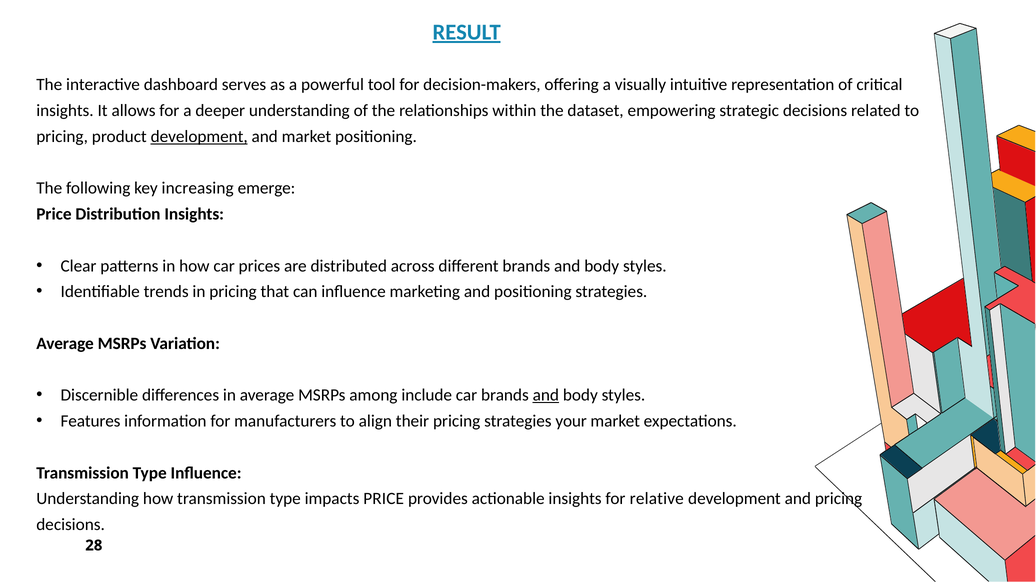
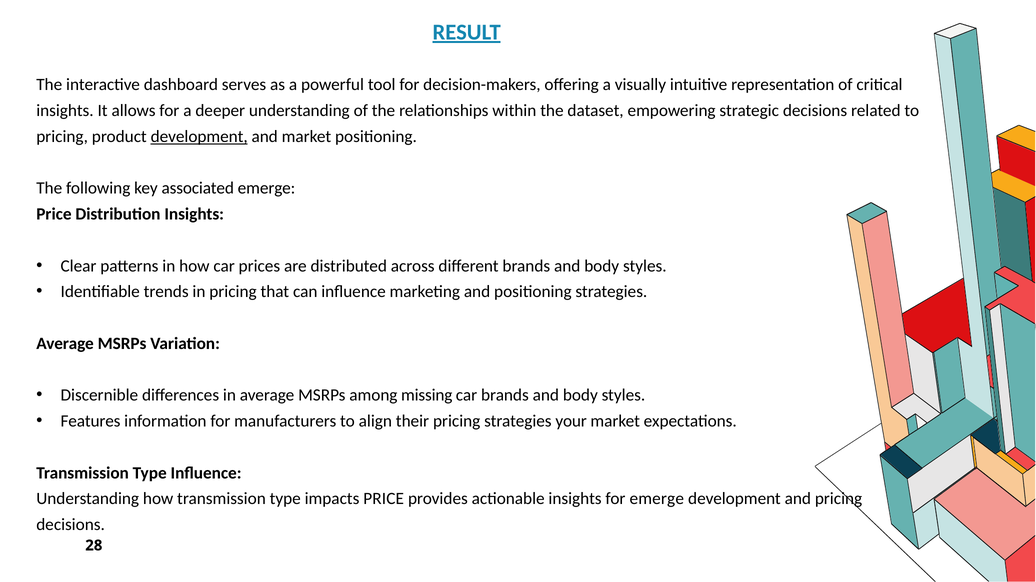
increasing: increasing -> associated (198, 188)
include: include -> missing (427, 396)
and underline: present -> none (546, 396)
for relative: relative -> emerge (657, 499)
